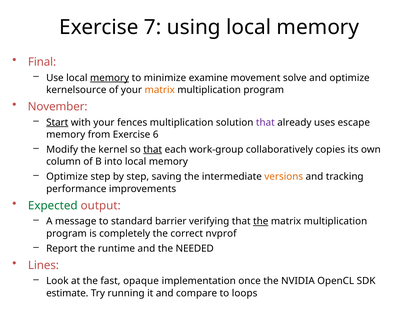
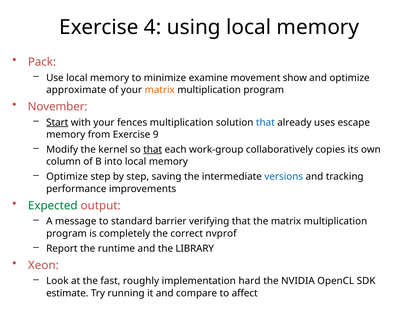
7: 7 -> 4 (153, 27)
Final: Final -> Pack (42, 62)
memory underline: present -> none (110, 78)
solve: solve -> show (295, 78)
kernelsource: kernelsource -> approximate (76, 90)
that colour: purple -> blue (265, 123)
6: 6 -> 9 (156, 135)
versions colour: orange -> blue (284, 177)
the underline: present -> none (261, 222)
NEEDED: NEEDED -> LIBRARY (195, 249)
Lines: Lines -> Xeon (43, 266)
opaque: opaque -> roughly (141, 282)
once: once -> hard (250, 282)
loops: loops -> affect (245, 294)
